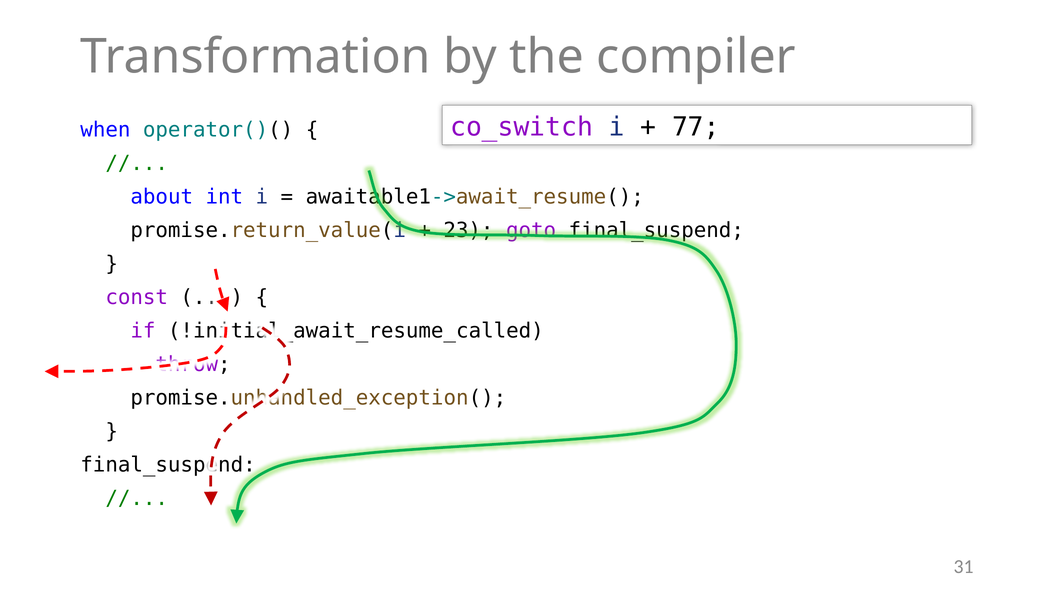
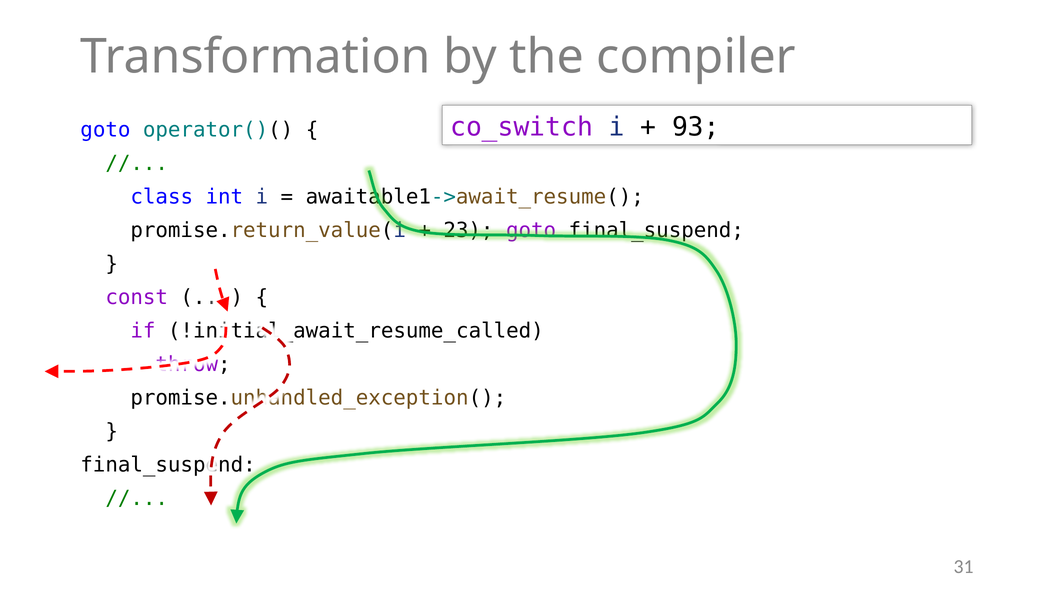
77: 77 -> 93 (696, 127)
when: when -> goto (105, 130)
about: about -> class (162, 197)
